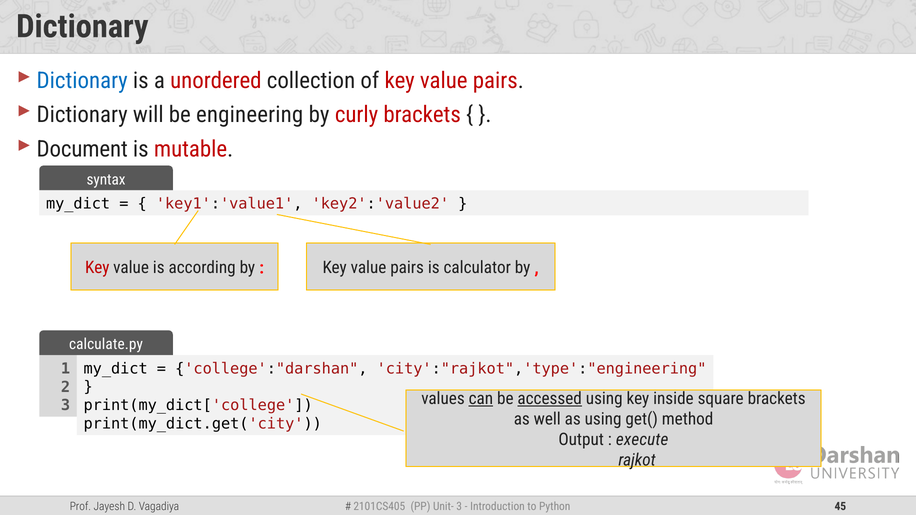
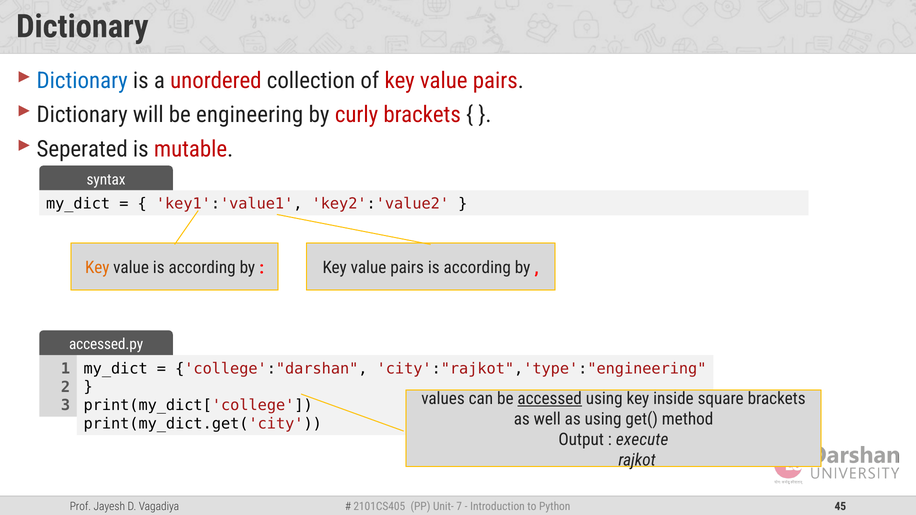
Document: Document -> Seperated (82, 149)
Key colour: red -> orange (97, 268)
pairs is calculator: calculator -> according (477, 268)
calculate.py: calculate.py -> accessed.py (106, 344)
can underline: present -> none (481, 399)
3: 3 -> 7 (459, 507)
